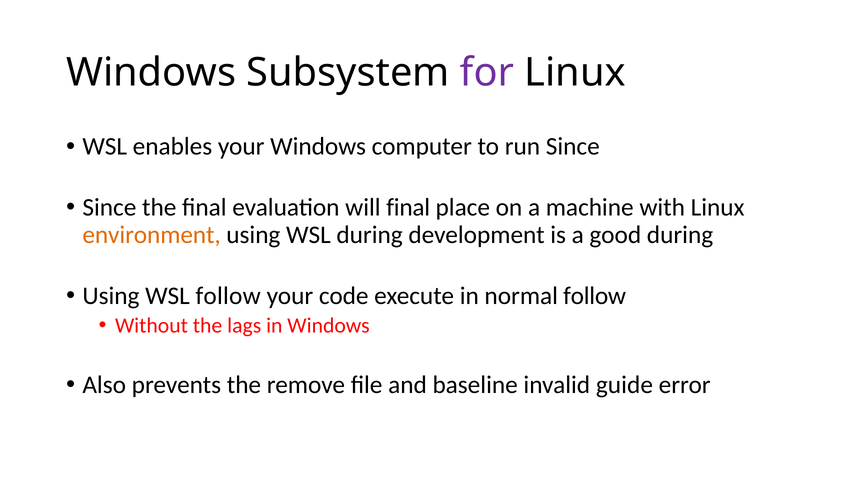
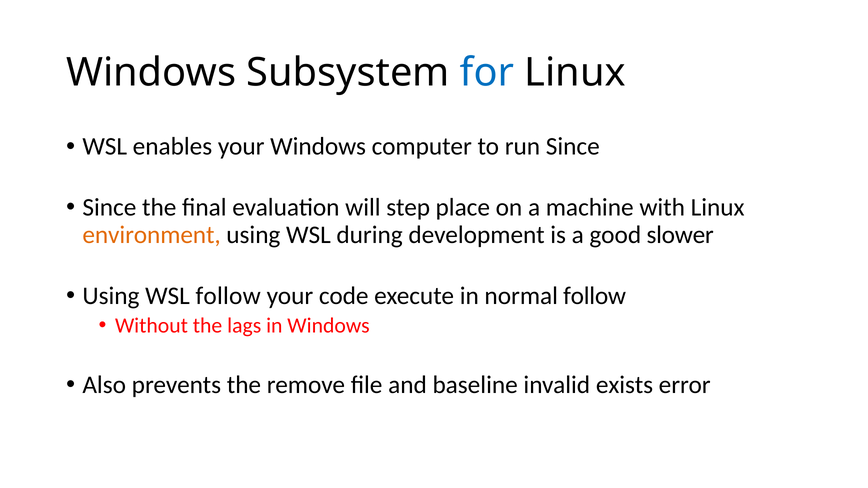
for colour: purple -> blue (487, 73)
will final: final -> step (408, 208)
good during: during -> slower (680, 235)
guide: guide -> exists (625, 385)
